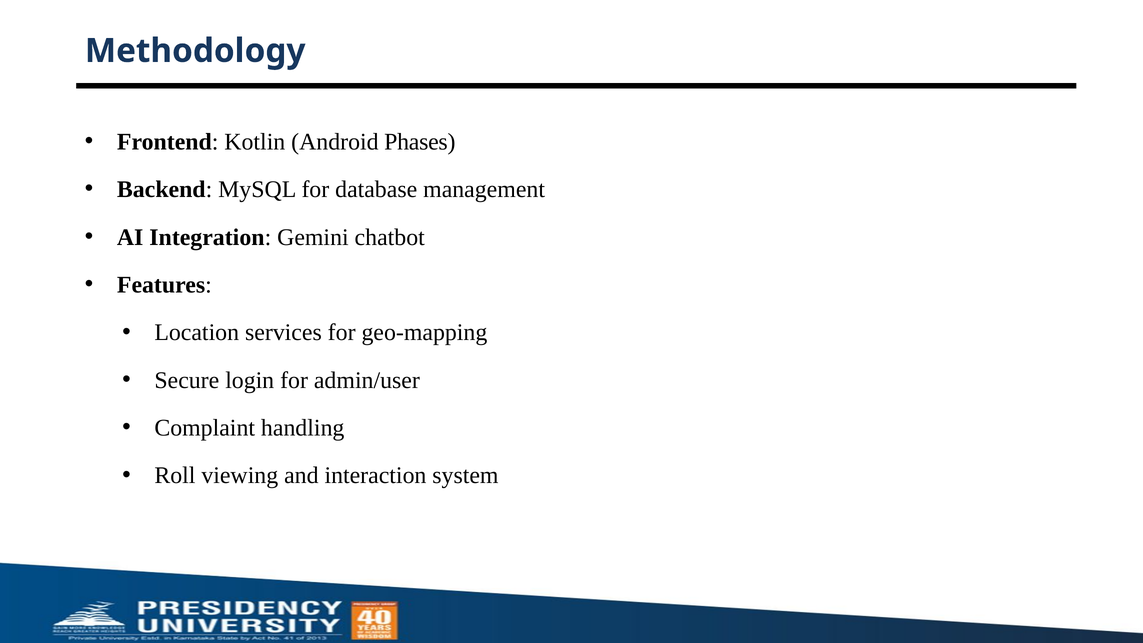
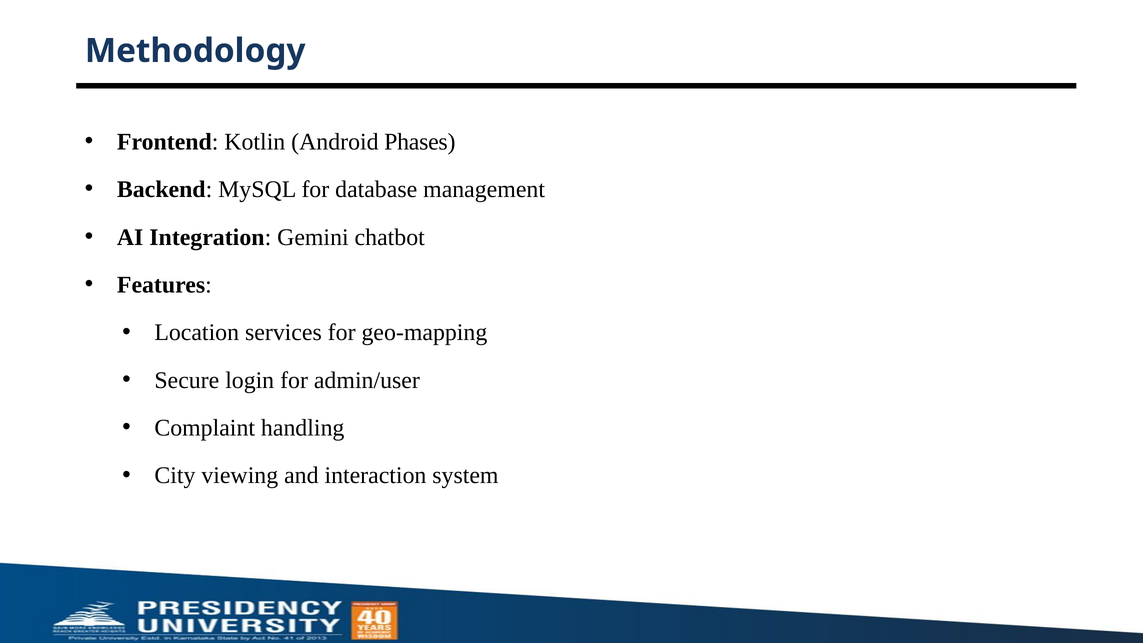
Roll: Roll -> City (175, 476)
